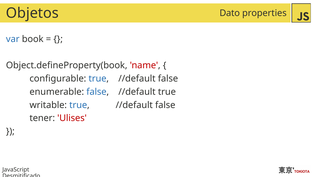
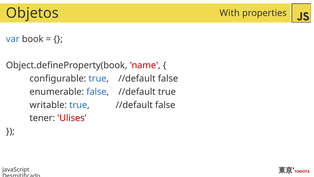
Dato: Dato -> With (230, 13)
